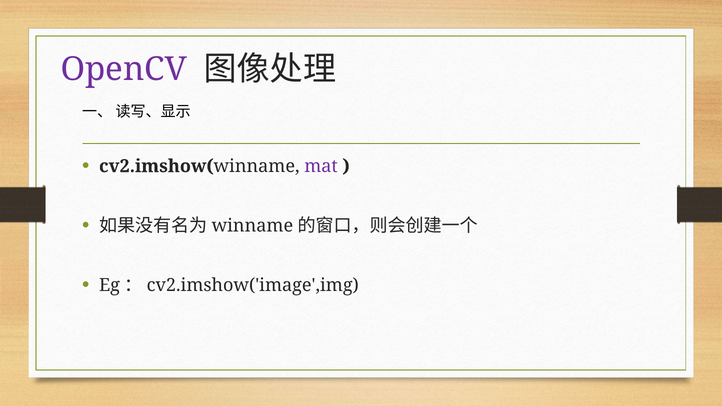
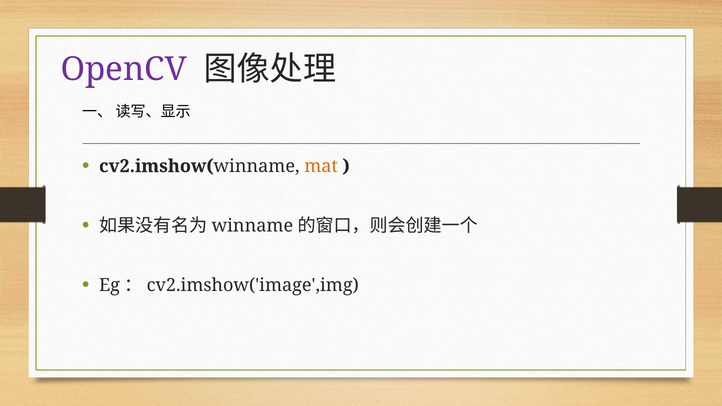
mat colour: purple -> orange (321, 166)
